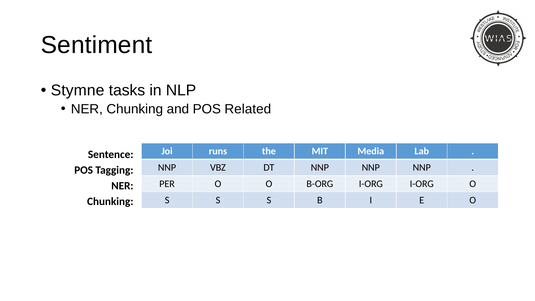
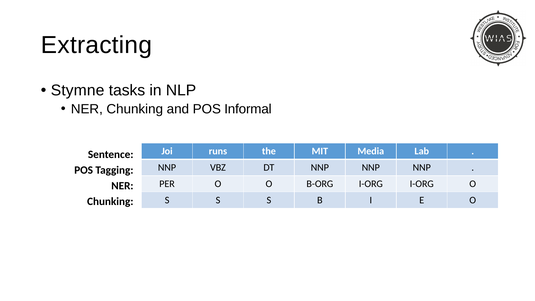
Sentiment: Sentiment -> Extracting (97, 45)
Related: Related -> Informal (248, 109)
